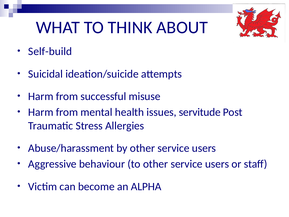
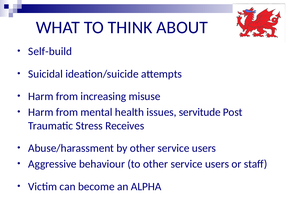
successful: successful -> increasing (103, 96)
Allergies: Allergies -> Receives (125, 126)
